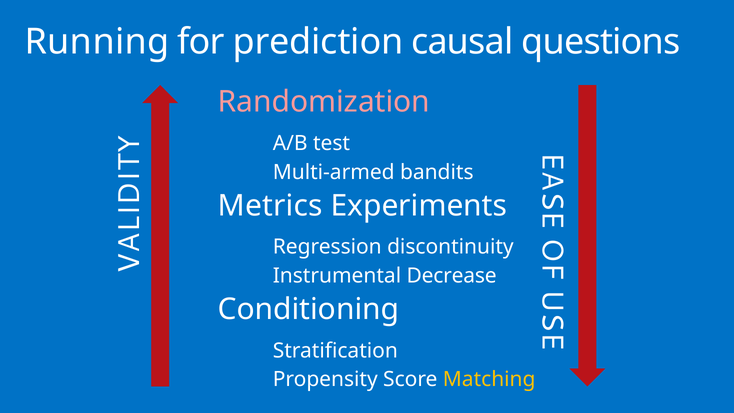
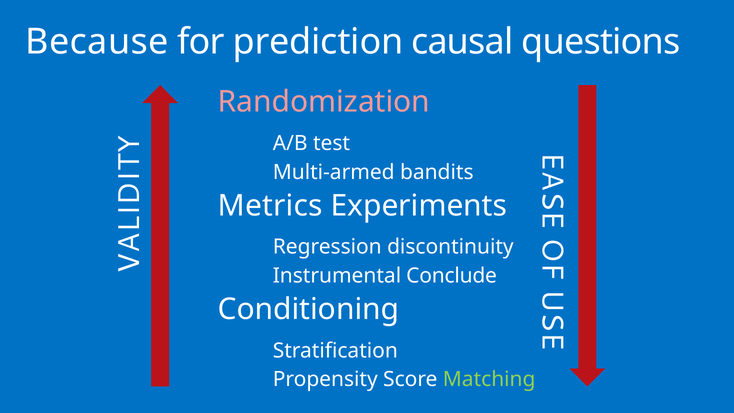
Running: Running -> Because (97, 42)
Decrease: Decrease -> Conclude (452, 276)
Matching colour: yellow -> light green (489, 379)
